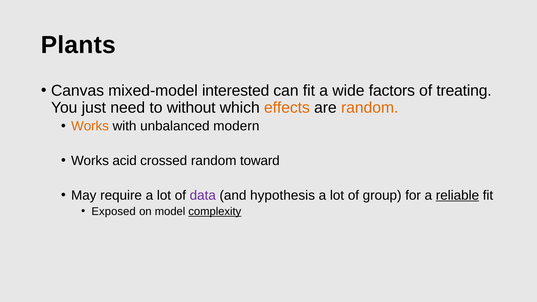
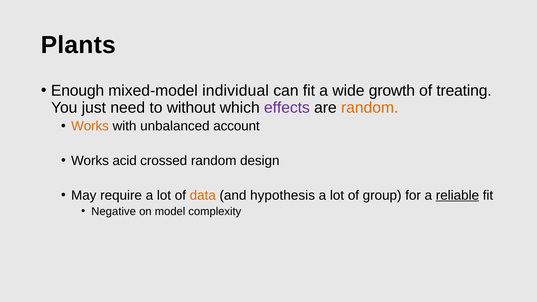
Canvas: Canvas -> Enough (78, 91)
interested: interested -> individual (236, 91)
factors: factors -> growth (392, 91)
effects colour: orange -> purple (287, 108)
modern: modern -> account (236, 126)
toward: toward -> design (260, 161)
data colour: purple -> orange (203, 195)
Exposed: Exposed -> Negative (114, 211)
complexity underline: present -> none (215, 211)
